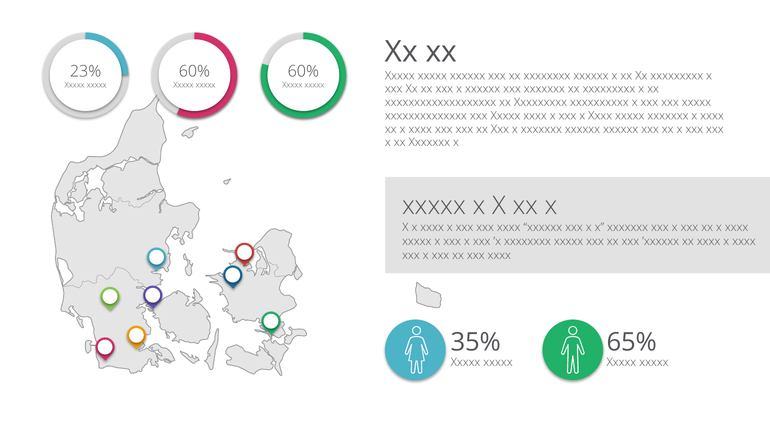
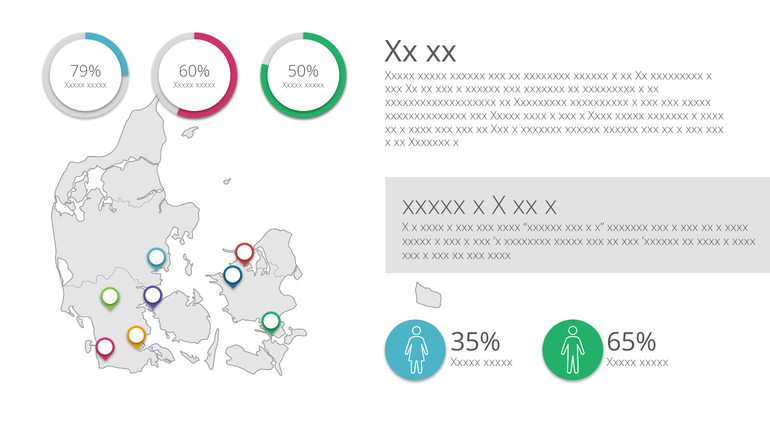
23%: 23% -> 79% (86, 71)
60%: 60% -> 50% (303, 71)
